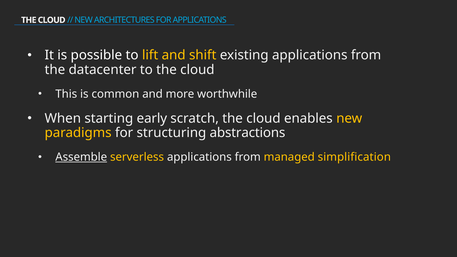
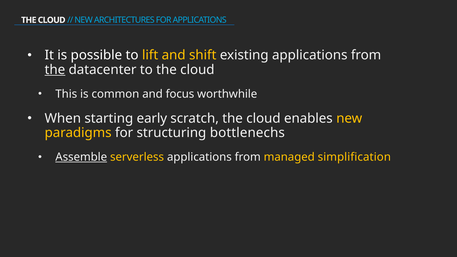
the underline: none -> present (55, 70)
more: more -> focus (180, 94)
abstractions: abstractions -> bottlenechs (247, 133)
